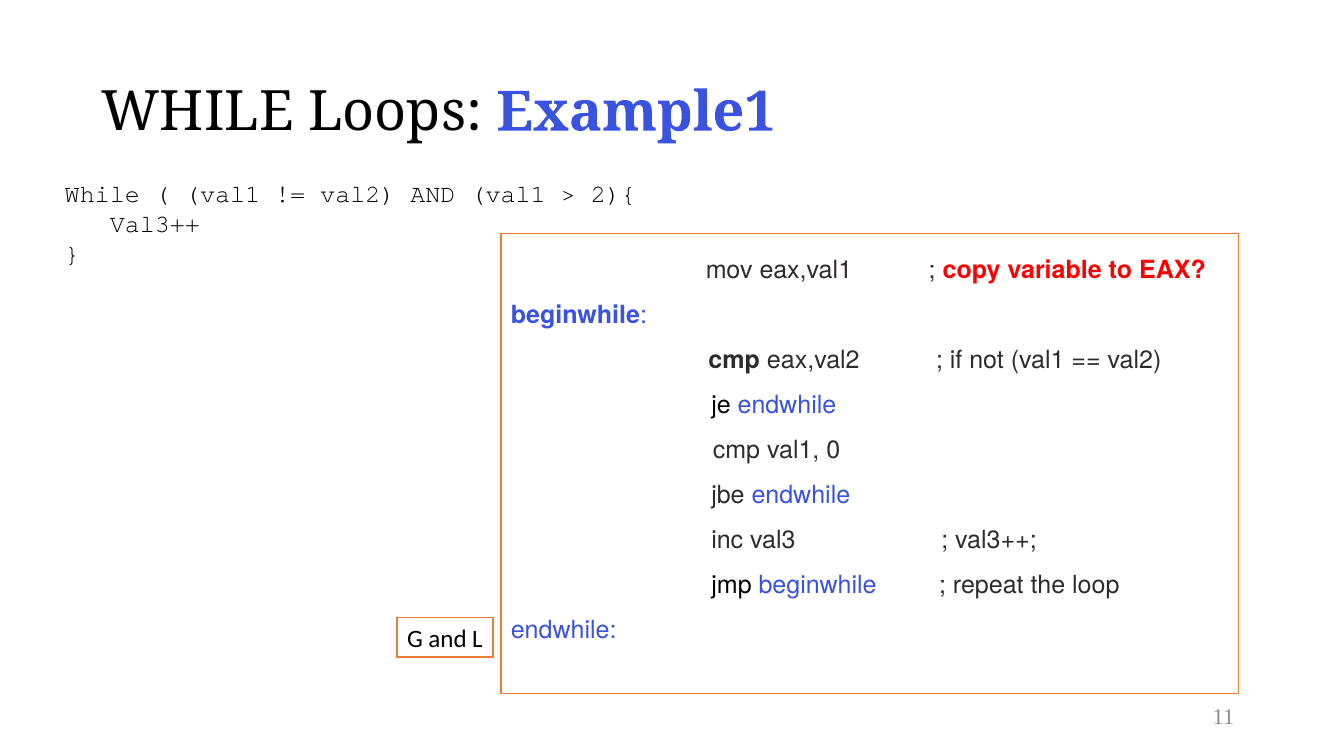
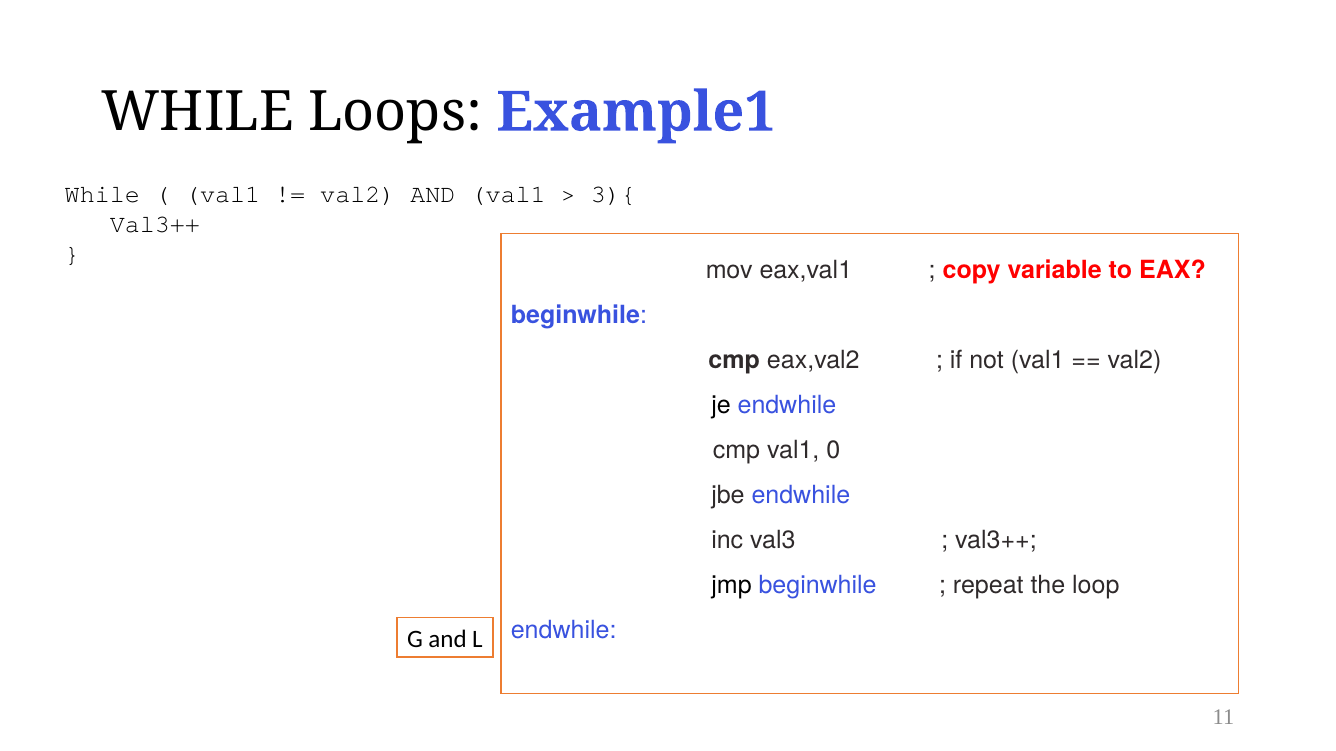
2){: 2){ -> 3){ (613, 195)
